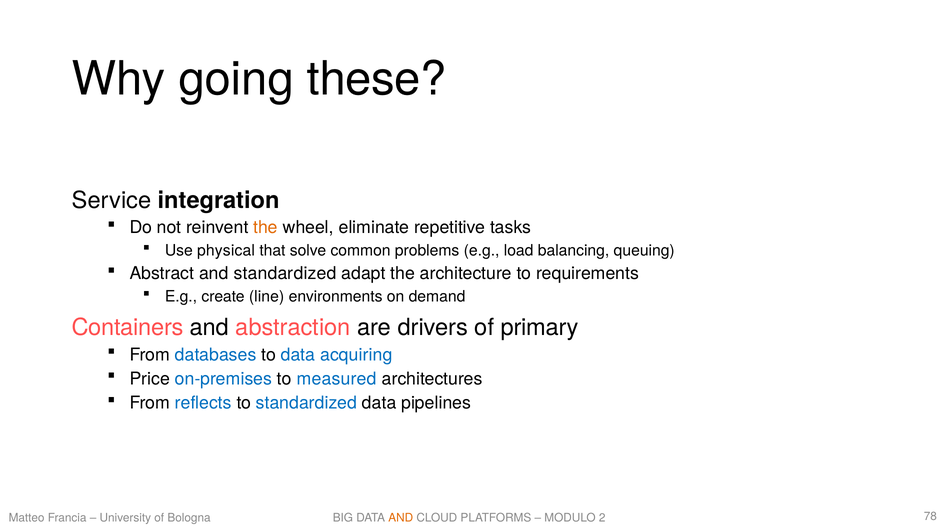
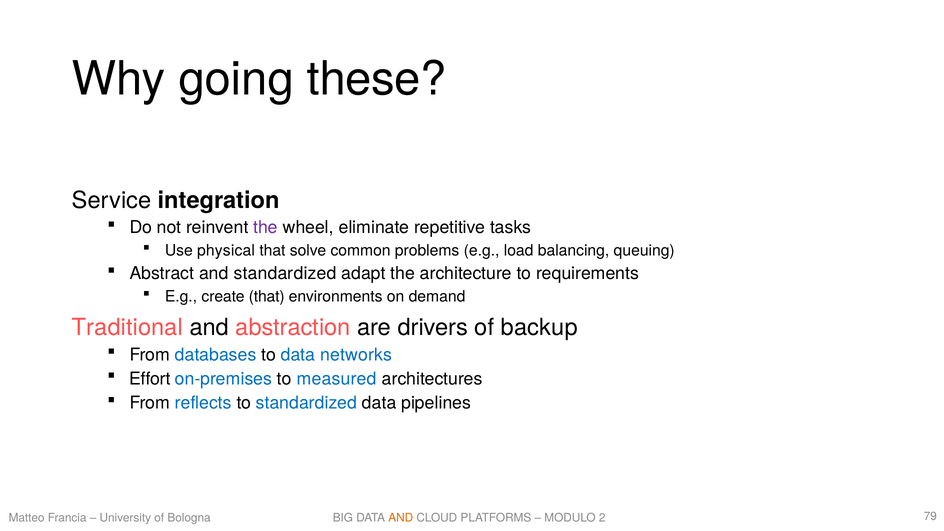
the colour: orange -> purple (266, 228)
create line: line -> that (267, 296)
Containers: Containers -> Traditional (127, 328)
primary: primary -> backup (539, 328)
acquiring: acquiring -> networks (356, 355)
Price: Price -> Effort (150, 379)
78: 78 -> 79 (930, 516)
